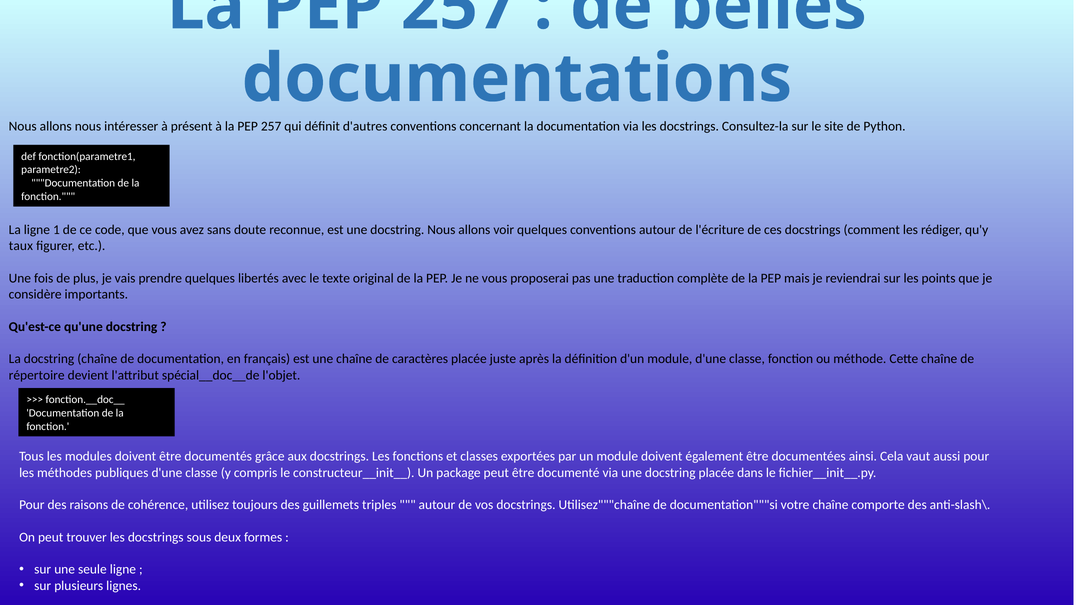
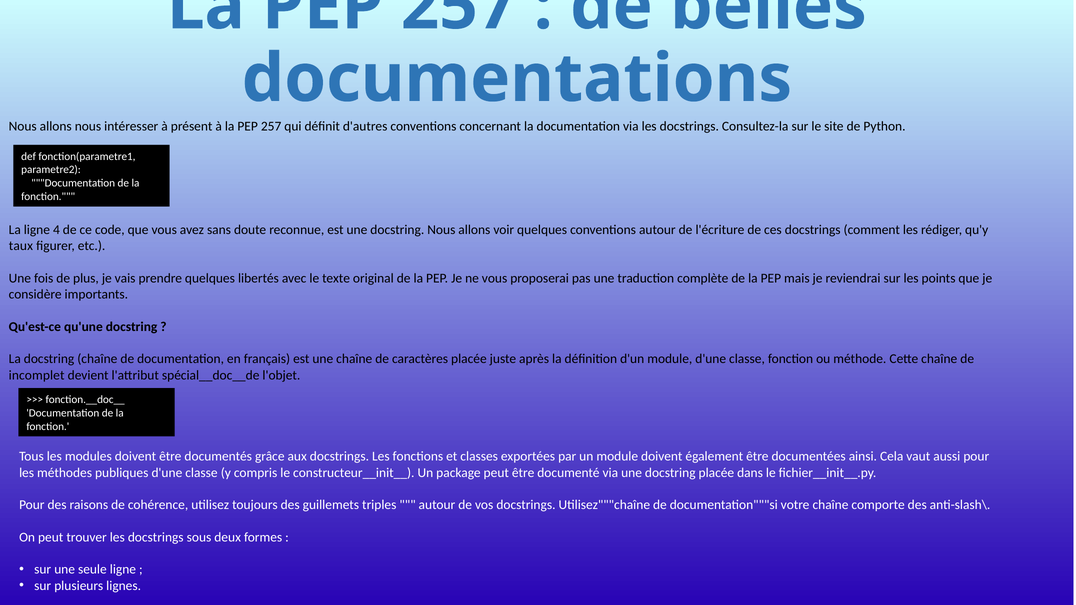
1: 1 -> 4 (56, 230)
répertoire: répertoire -> incomplet (37, 375)
